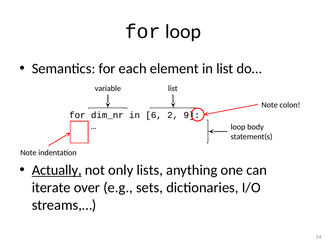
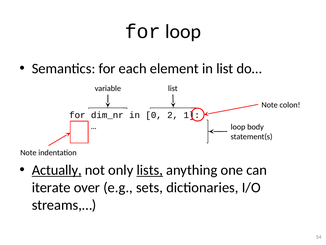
6: 6 -> 0 (154, 115)
9: 9 -> 1 (192, 115)
lists underline: none -> present (150, 170)
